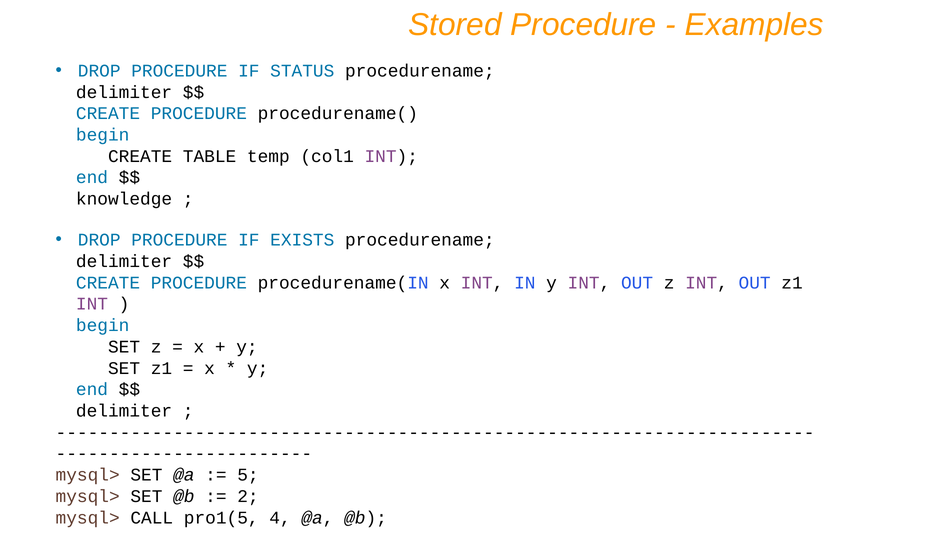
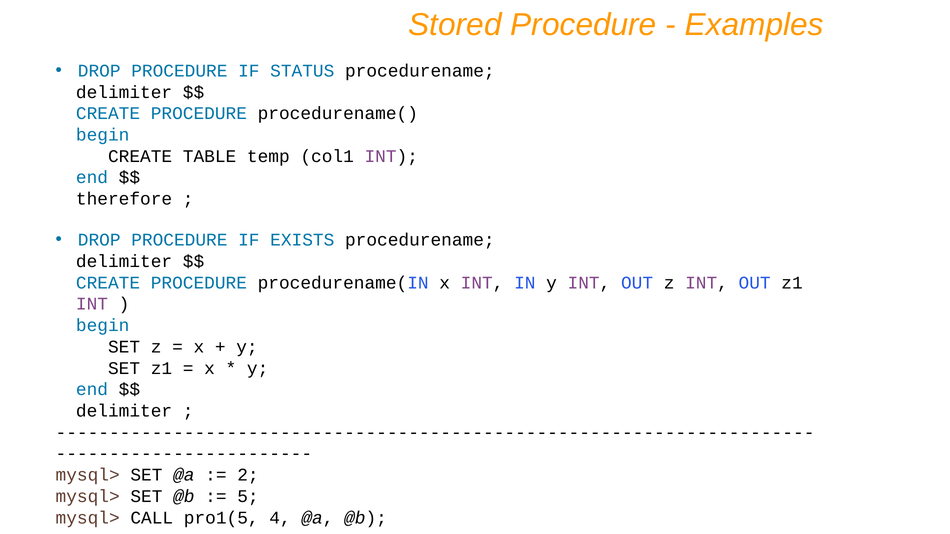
knowledge: knowledge -> therefore (124, 199)
5: 5 -> 2 (248, 475)
2: 2 -> 5 (248, 497)
